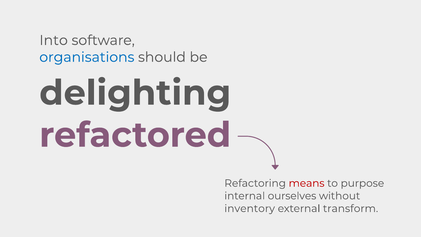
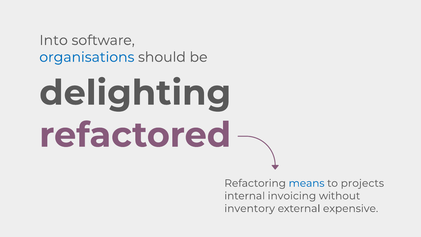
means colour: red -> blue (307, 183)
purpose: purpose -> projects (362, 183)
ourselves: ourselves -> invoicing (292, 196)
transform: transform -> expensive (351, 208)
